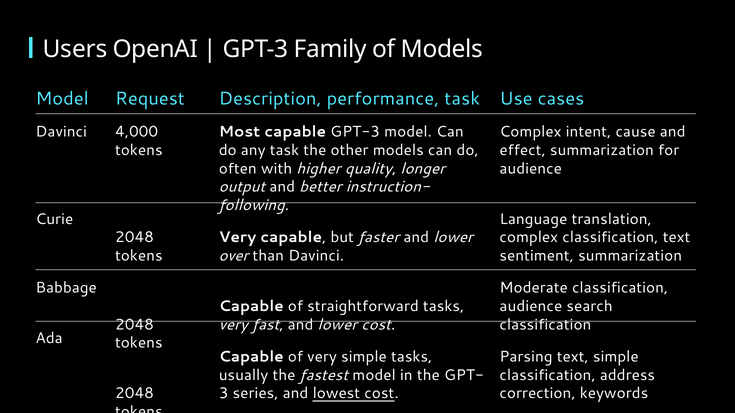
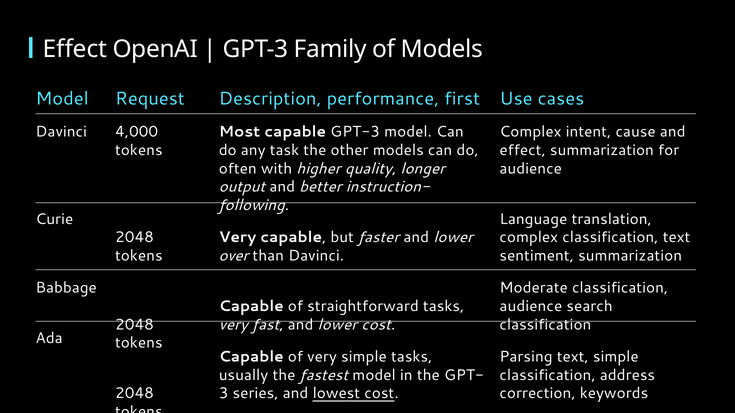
Users: Users -> Effect (75, 49)
performance task: task -> first (462, 99)
